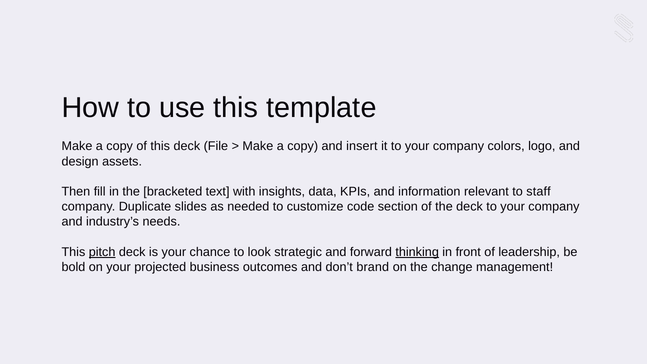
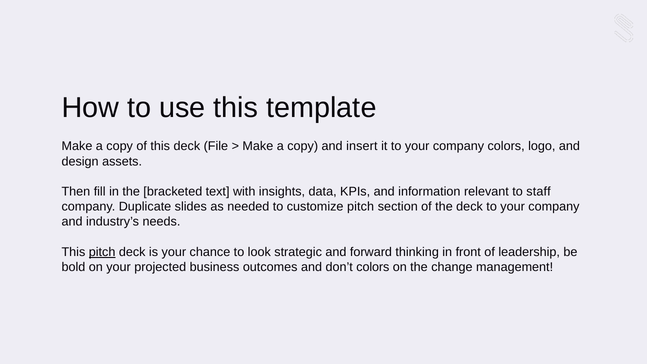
customize code: code -> pitch (361, 207)
thinking underline: present -> none (417, 252)
don’t brand: brand -> colors (373, 267)
